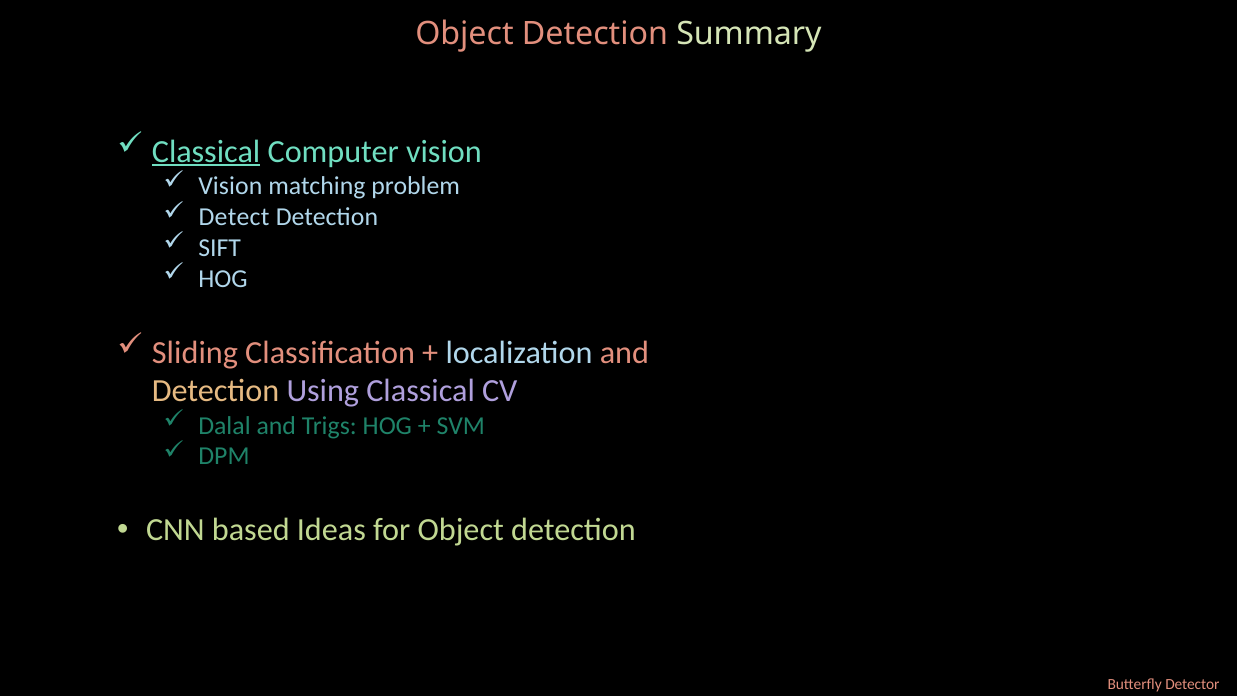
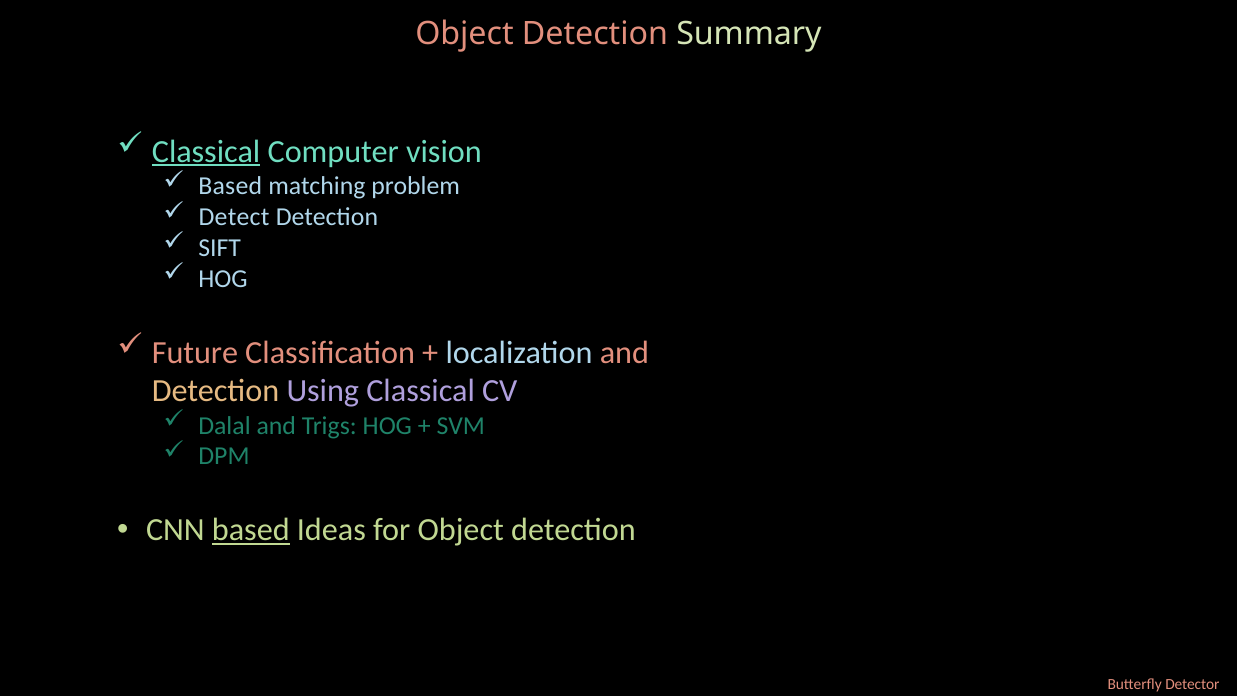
Vision: Vision -> Based (230, 186)
Sliding: Sliding -> Future (195, 352)
based underline: none -> present (251, 530)
